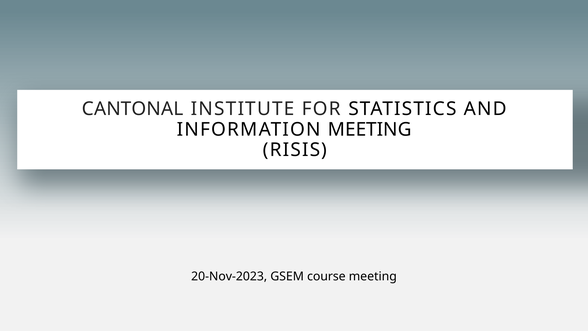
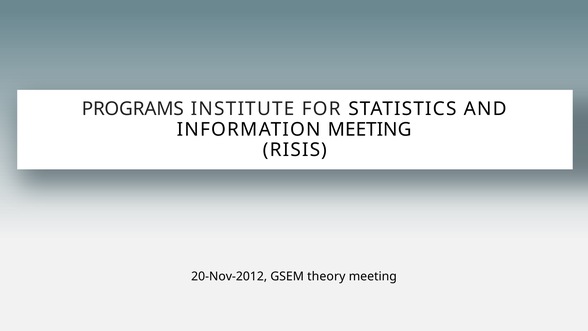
CANTONAL: CANTONAL -> PROGRAMS (133, 109)
20-Nov-2023: 20-Nov-2023 -> 20-Nov-2012 (229, 276)
course: course -> theory (326, 276)
